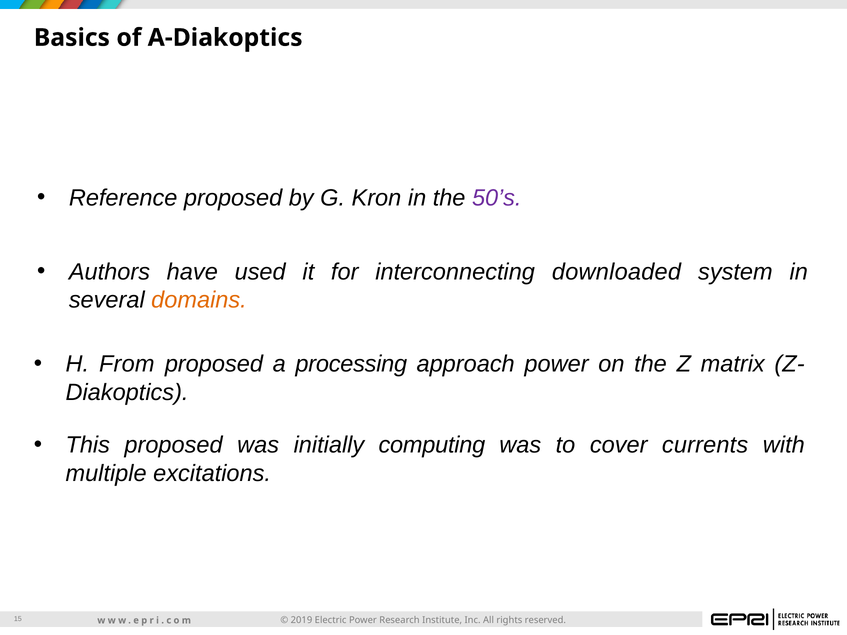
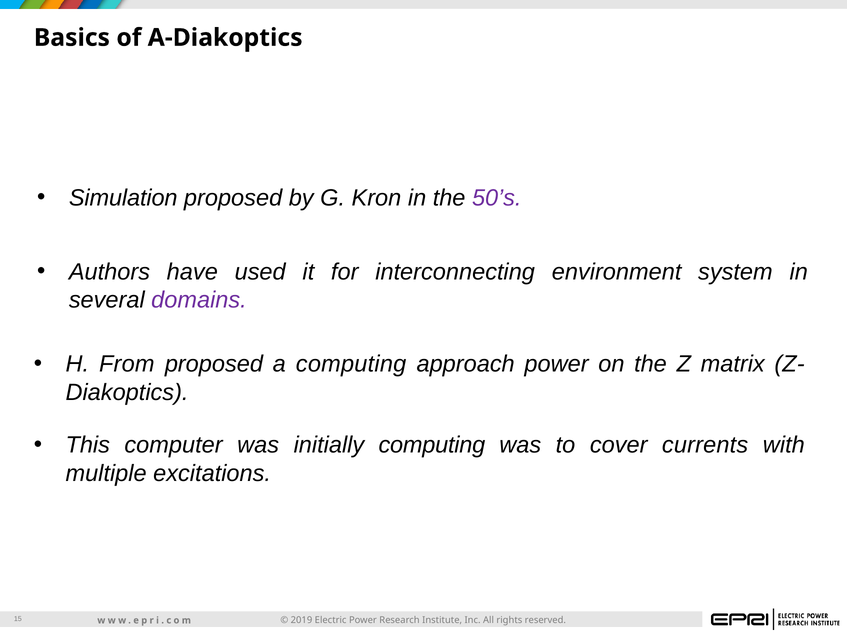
Reference: Reference -> Simulation (123, 198)
downloaded: downloaded -> environment (617, 272)
domains colour: orange -> purple (199, 300)
a processing: processing -> computing (351, 364)
This proposed: proposed -> computer (174, 445)
